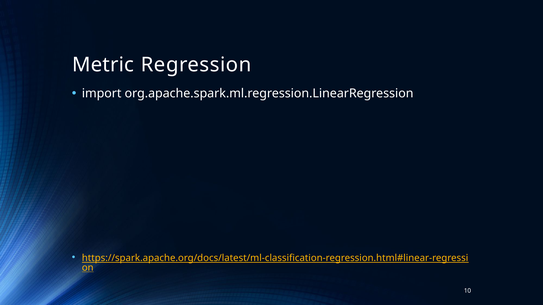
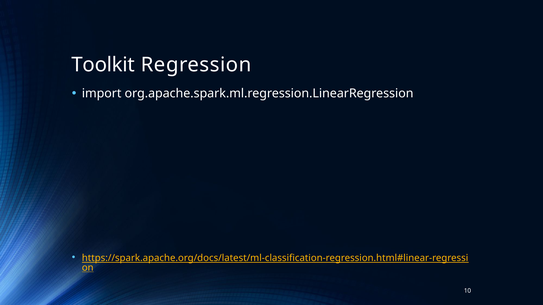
Metric: Metric -> Toolkit (103, 65)
